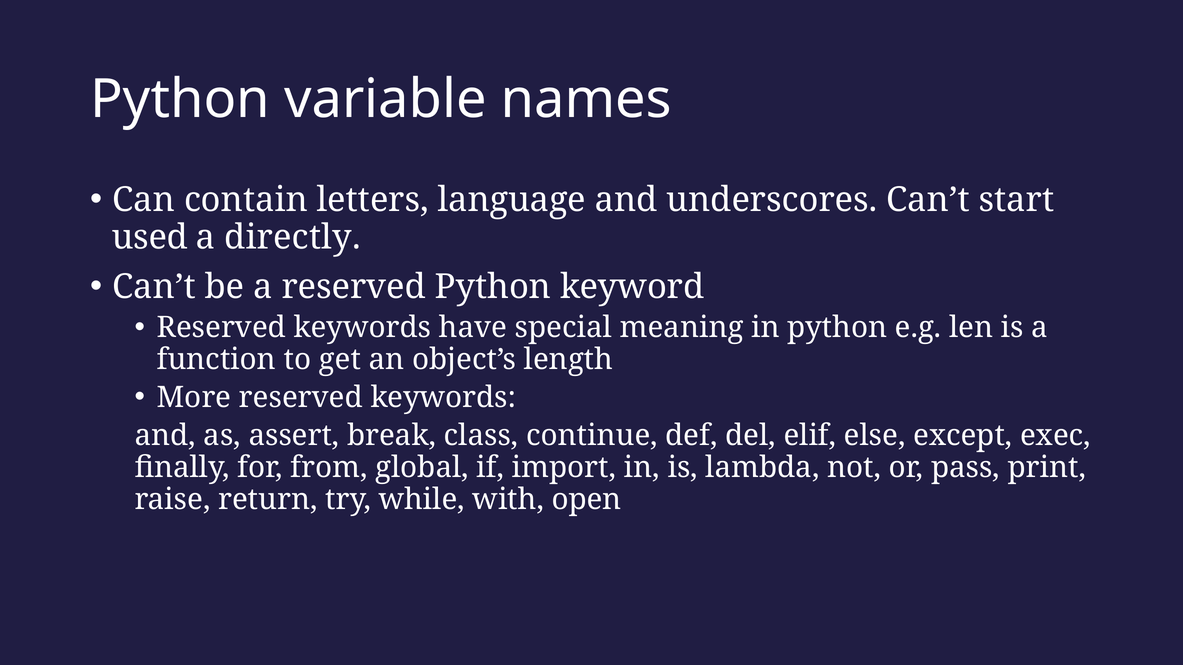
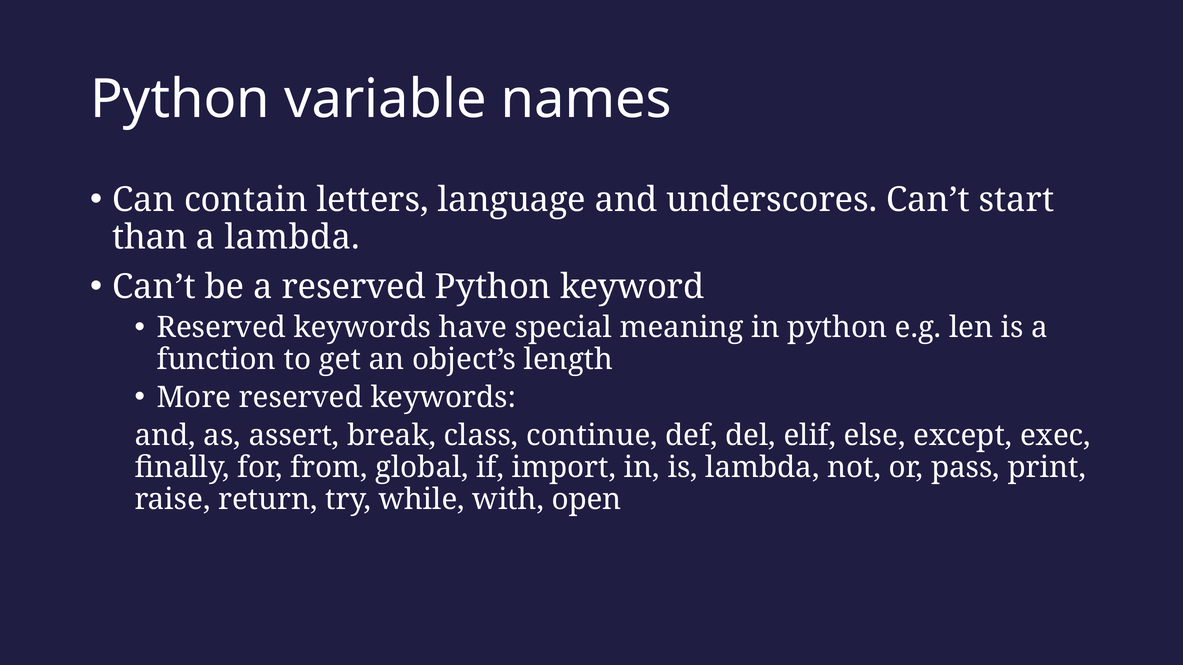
used: used -> than (150, 237)
a directly: directly -> lambda (292, 237)
